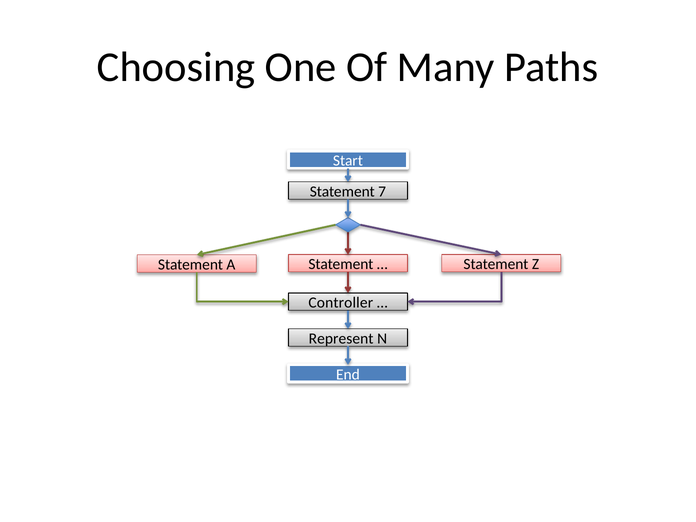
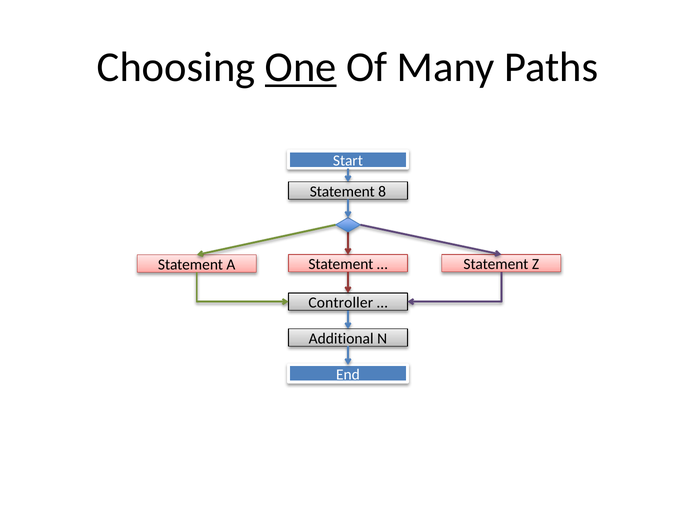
One underline: none -> present (301, 67)
7: 7 -> 8 (382, 192)
Represent: Represent -> Additional (341, 339)
